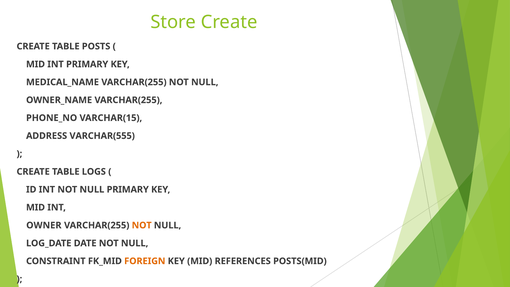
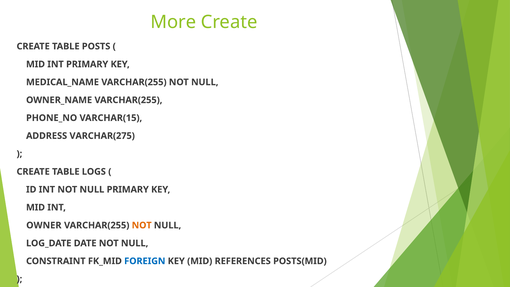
Store: Store -> More (173, 22)
VARCHAR(555: VARCHAR(555 -> VARCHAR(275 (102, 136)
FOREIGN colour: orange -> blue (145, 261)
